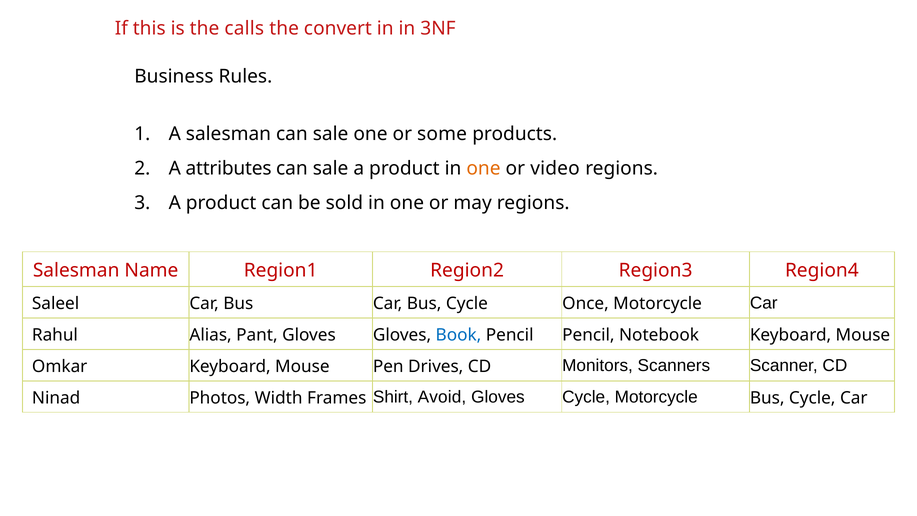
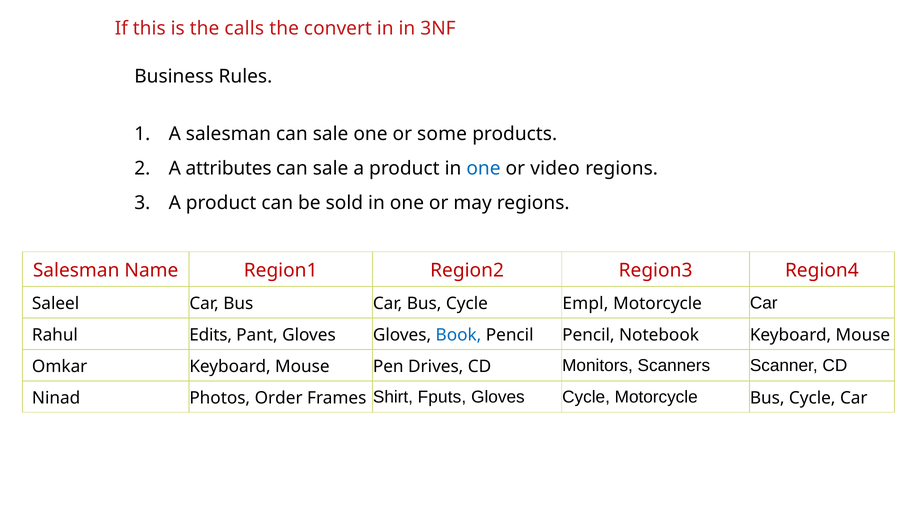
one colour: orange -> blue (483, 168)
Once: Once -> Empl (585, 303)
Alias: Alias -> Edits (211, 335)
Width: Width -> Order (279, 398)
Avoid: Avoid -> Fputs (442, 397)
